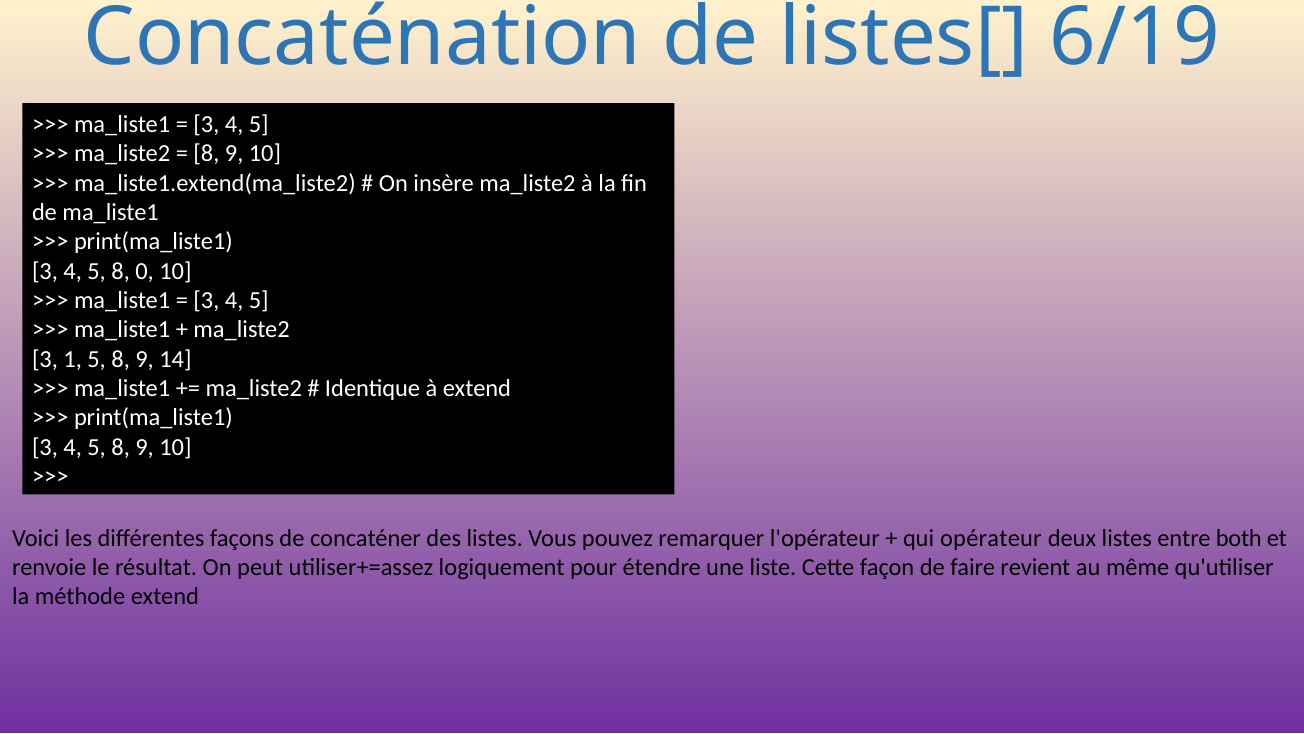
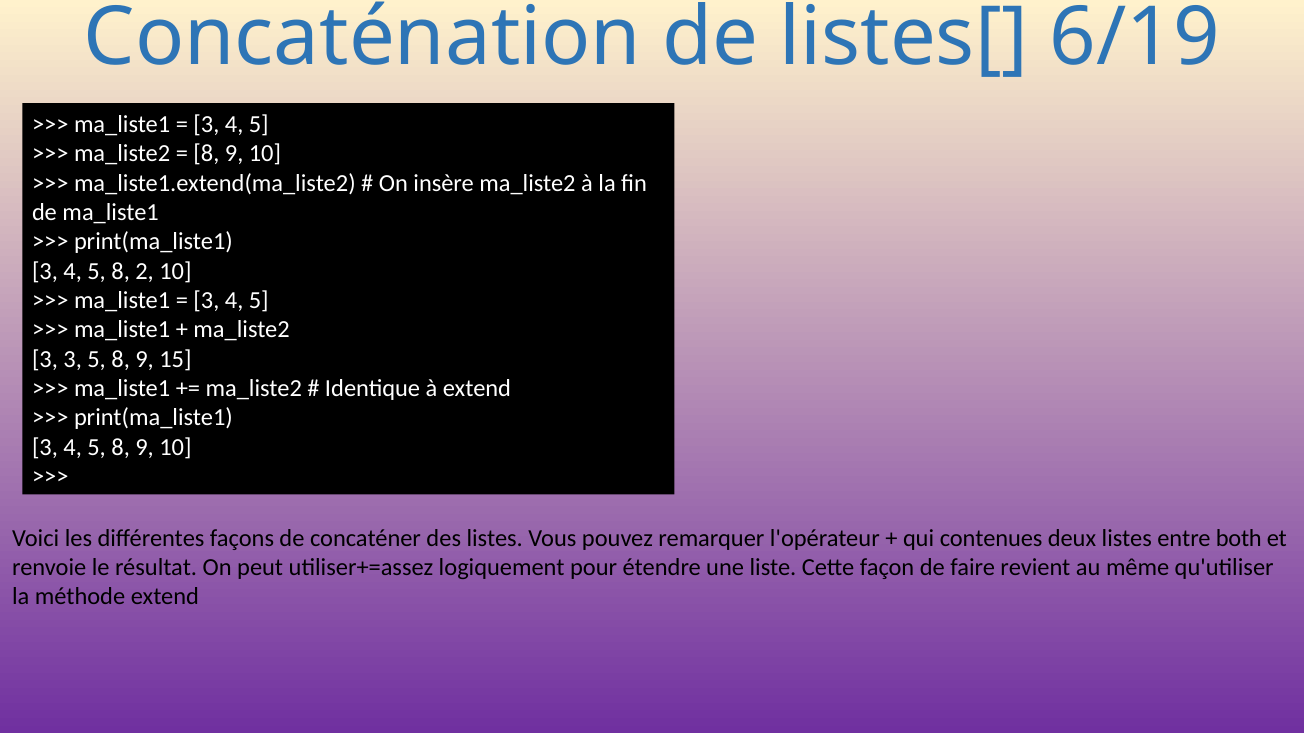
0: 0 -> 2 (145, 271)
3 1: 1 -> 3 (73, 359)
14: 14 -> 15 (175, 359)
opérateur: opérateur -> contenues (991, 538)
